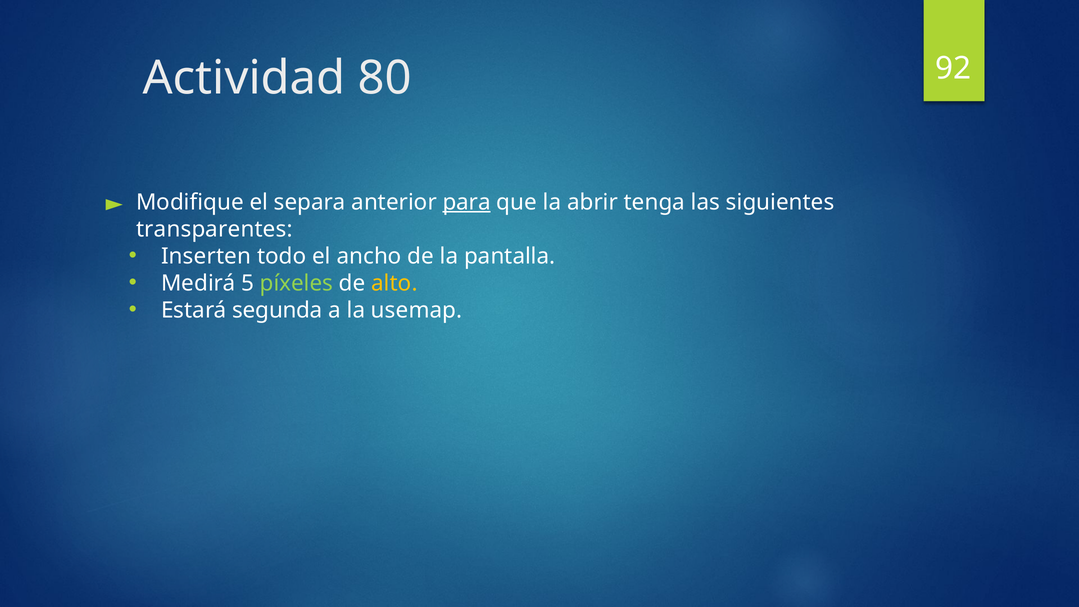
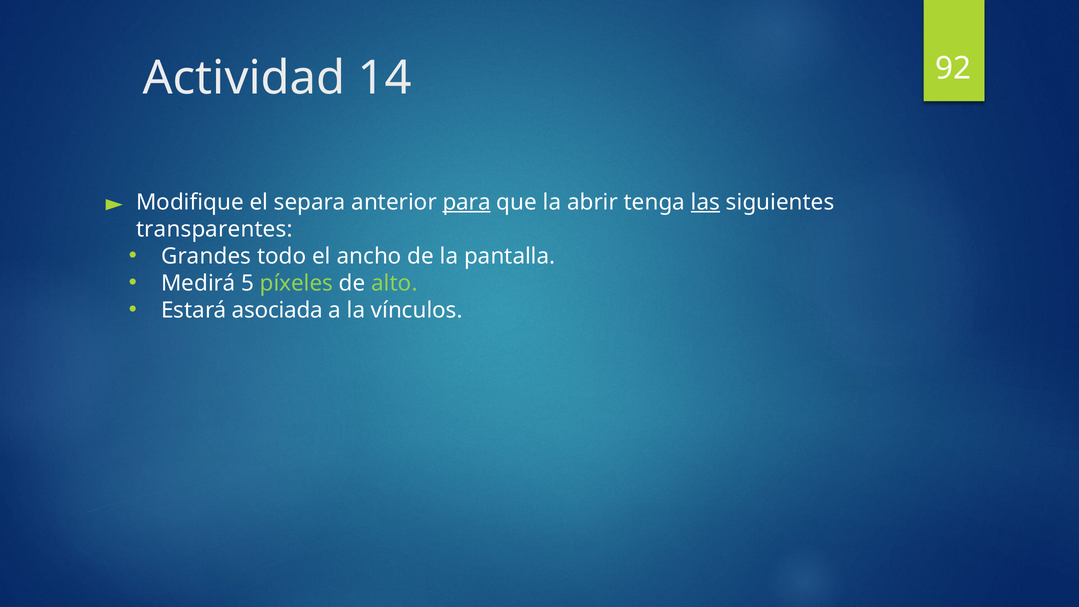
80: 80 -> 14 (385, 78)
las underline: none -> present (706, 202)
Inserten: Inserten -> Grandes (206, 256)
alto colour: yellow -> light green (394, 283)
segunda: segunda -> asociada (277, 310)
usemap: usemap -> vínculos (417, 310)
